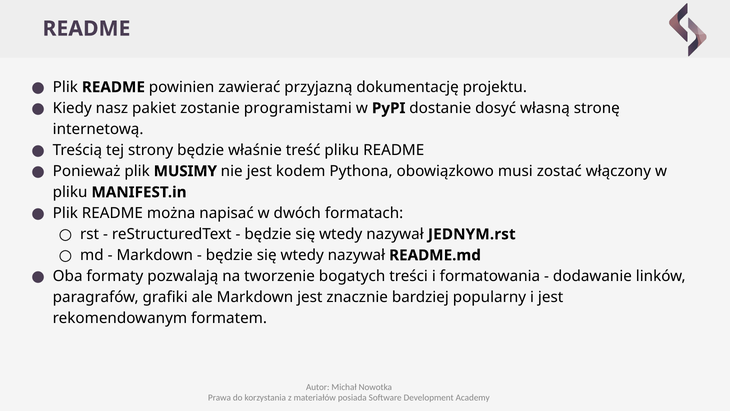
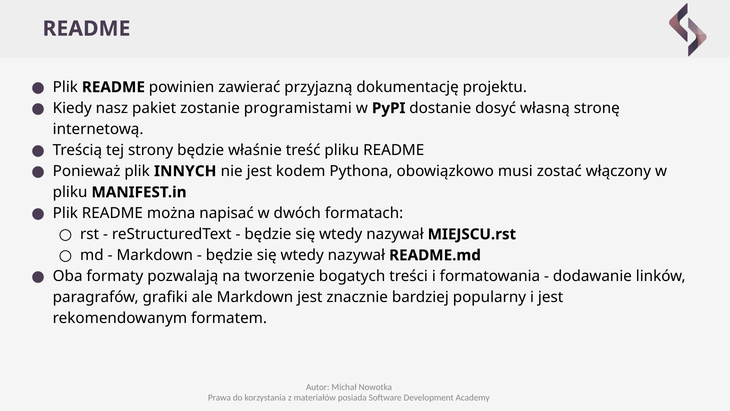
MUSIMY: MUSIMY -> INNYCH (185, 171)
JEDNYM.rst: JEDNYM.rst -> MIEJSCU.rst (472, 234)
